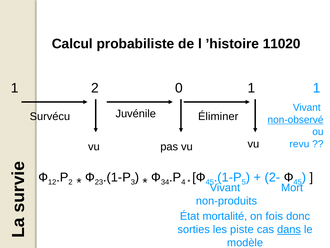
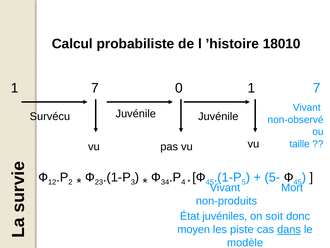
11020: 11020 -> 18010 (282, 44)
2: 2 -> 7 (95, 88)
0 1 1: 1 -> 7 (317, 88)
Éliminer: Éliminer -> Juvénile (218, 116)
non-observé underline: present -> none (296, 119)
revu: revu -> taille (299, 144)
2-: 2- -> 5- (272, 177)
mortalité: mortalité -> juvéniles (225, 216)
fois: fois -> soit (274, 216)
sorties: sorties -> moyen (194, 229)
